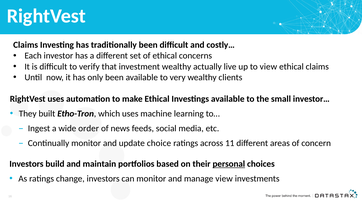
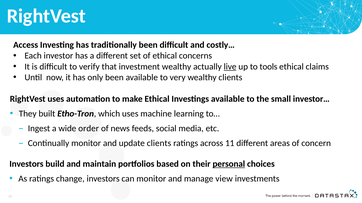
Claims: Claims -> Access (26, 45)
live underline: none -> present (230, 67)
to view: view -> tools (269, 67)
update choice: choice -> clients (159, 144)
